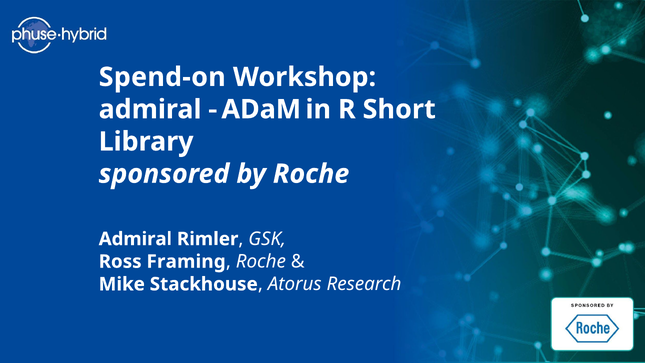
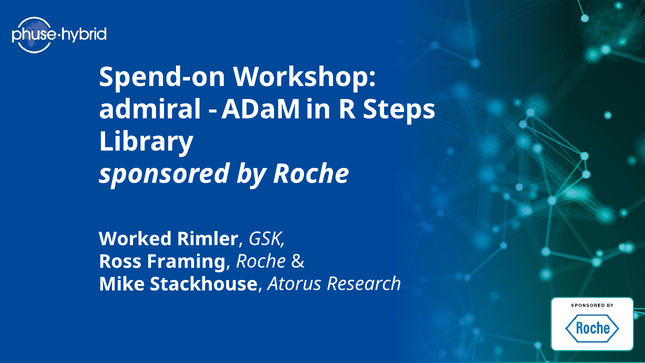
Short: Short -> Steps (399, 109)
Admiral: Admiral -> Worked (135, 239)
